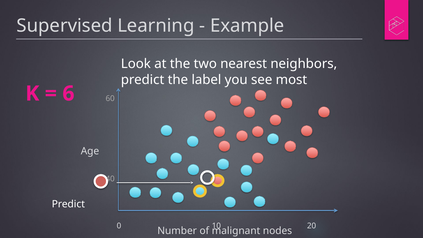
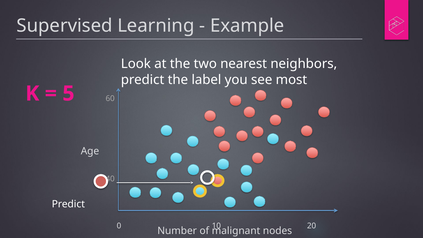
6: 6 -> 5 (68, 94)
